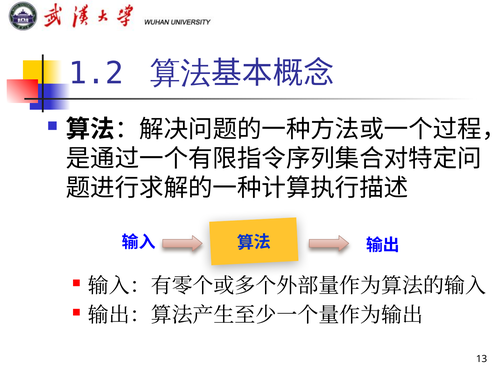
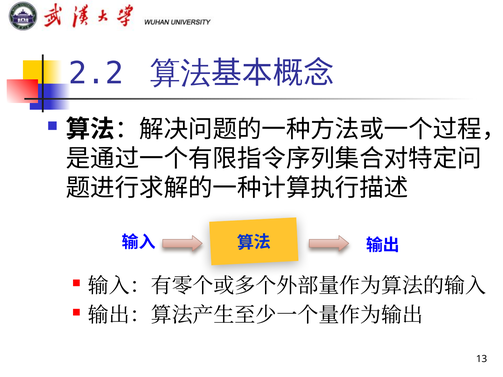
1.2: 1.2 -> 2.2 (96, 73)
